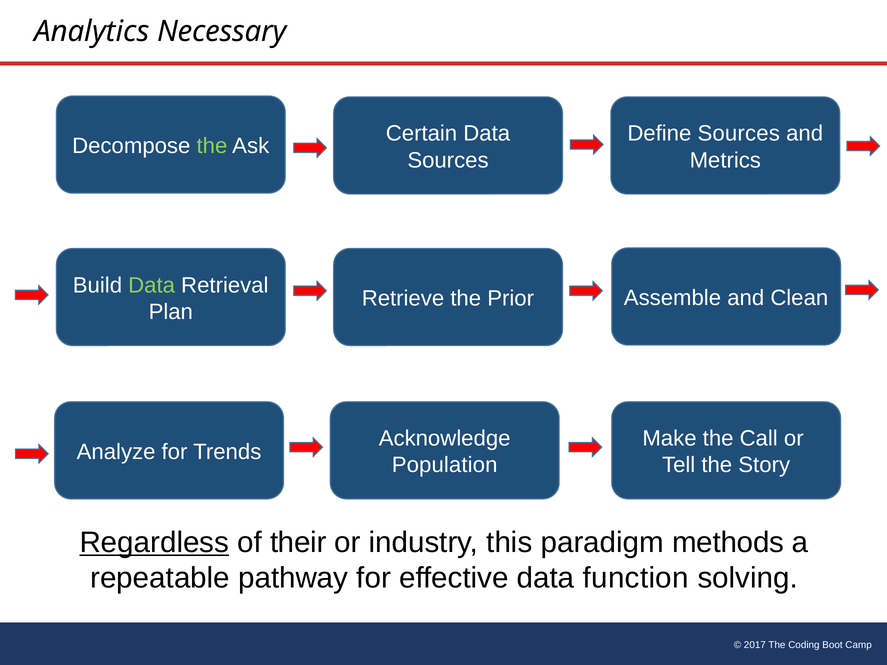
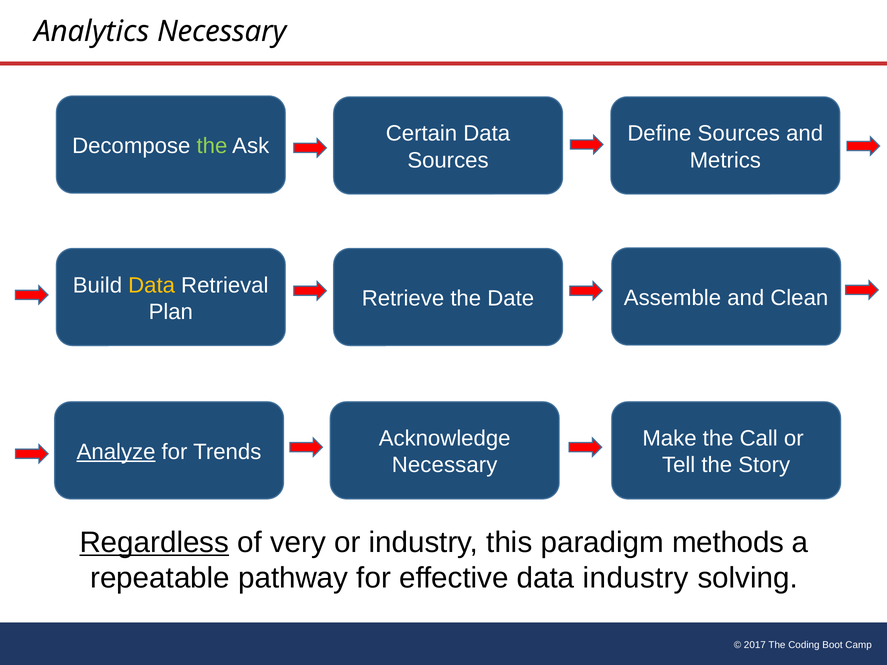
Data colour: light green -> yellow (152, 285)
Prior: Prior -> Date (511, 299)
Analyze underline: none -> present (116, 452)
Population: Population -> Necessary (445, 465)
their: their -> very (298, 543)
data function: function -> industry (636, 578)
